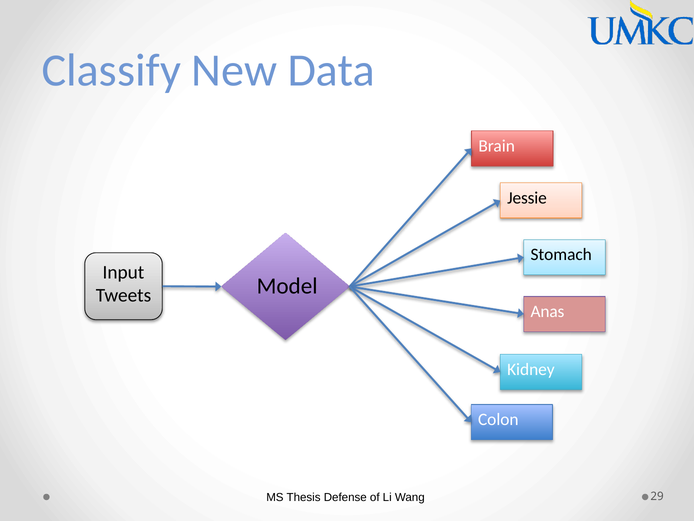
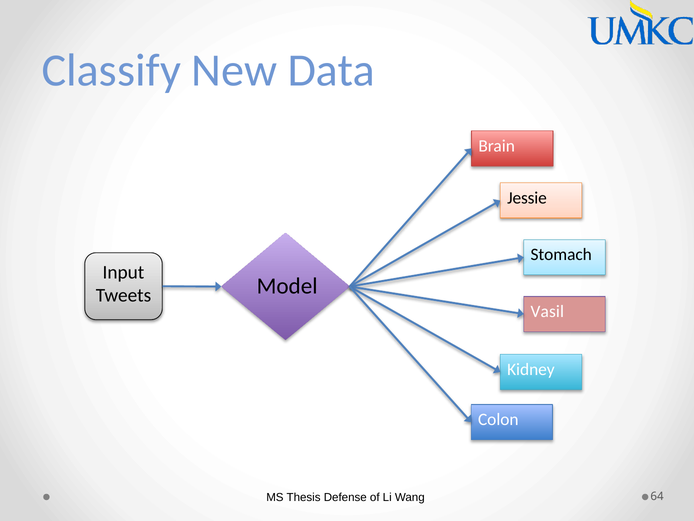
Anas: Anas -> Vasil (547, 311)
29: 29 -> 64 (657, 496)
